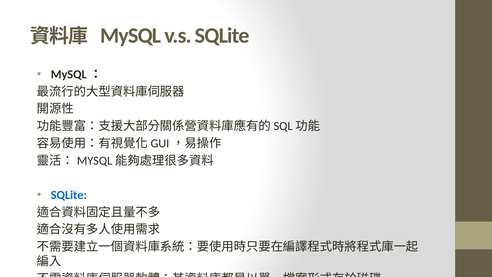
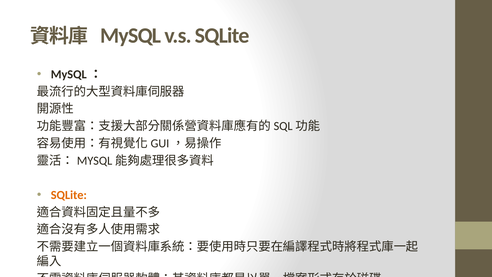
SQLite colour: blue -> orange (69, 195)
